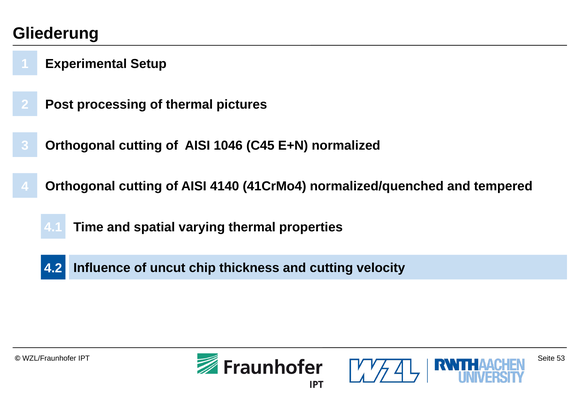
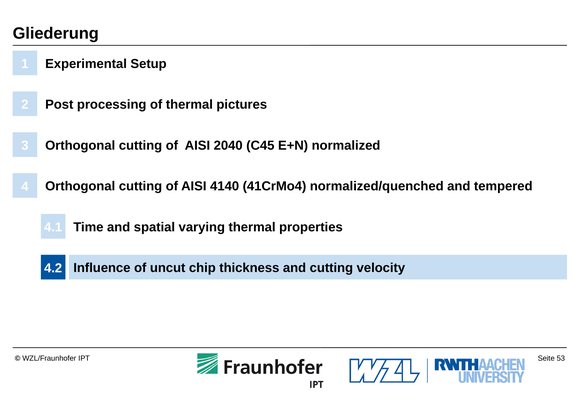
1046: 1046 -> 2040 (228, 145)
